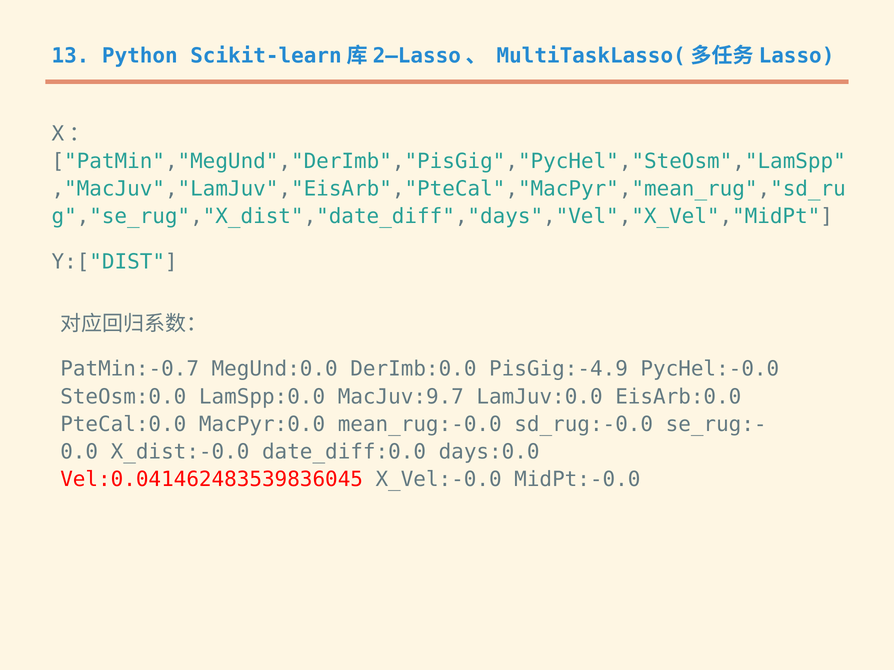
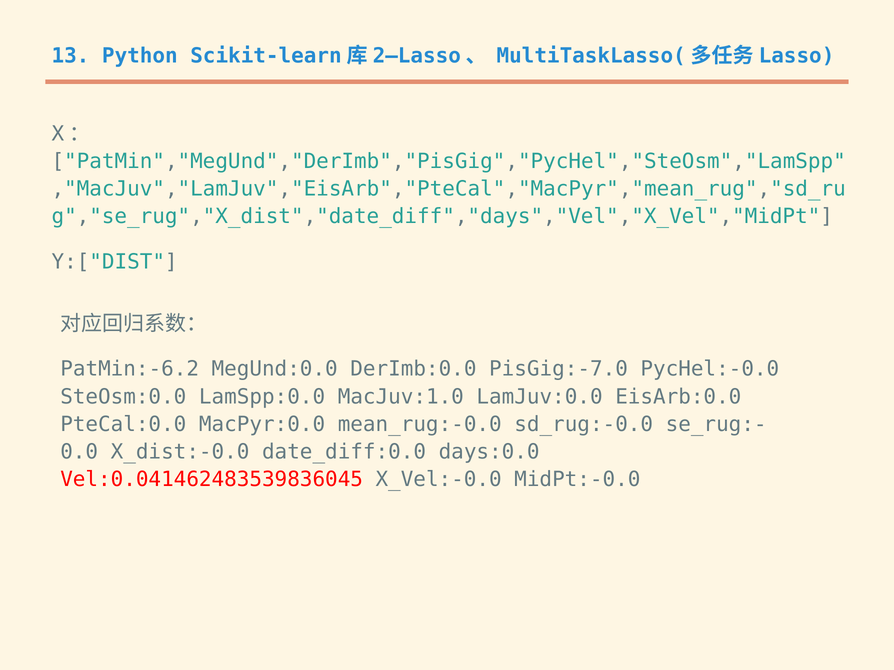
PatMin:-0.7: PatMin:-0.7 -> PatMin:-6.2 (130, 369)
PisGig:-4.9: PisGig:-4.9 -> PisGig:-7.0 (558, 369)
MacJuv:9.7: MacJuv:9.7 -> MacJuv:1.0 (401, 397)
